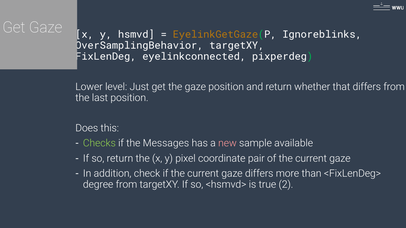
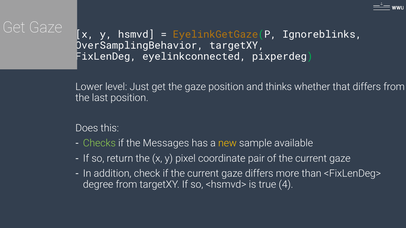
and return: return -> thinks (279, 87)
new colour: pink -> yellow (227, 143)
2: 2 -> 4 (286, 185)
